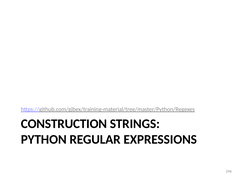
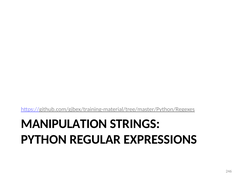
CONSTRUCTION: CONSTRUCTION -> MANIPULATION (64, 123)
